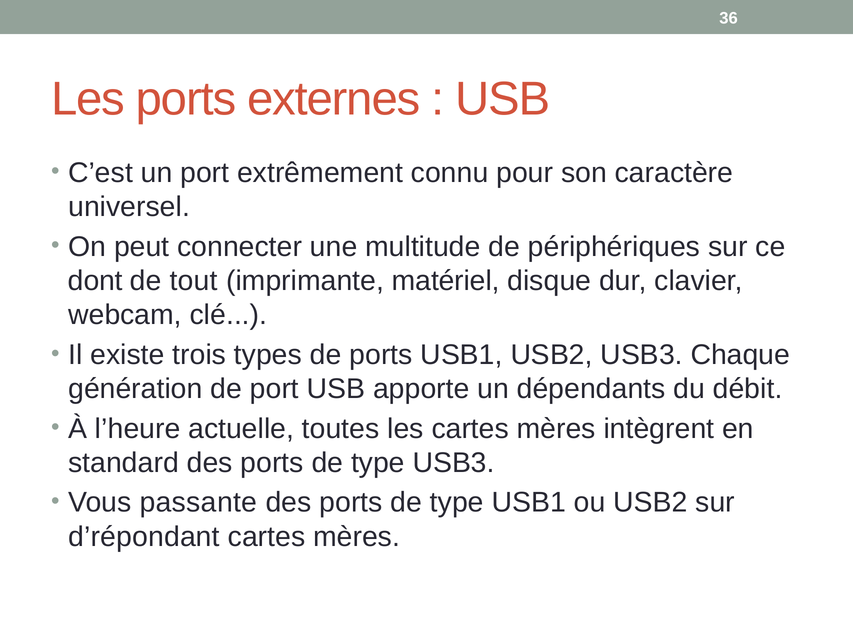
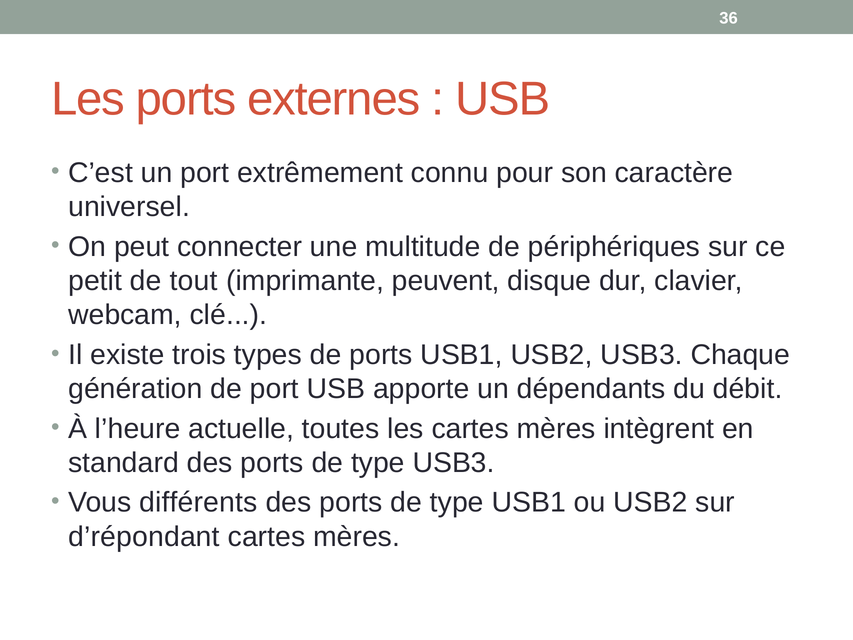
dont: dont -> petit (95, 281)
matériel: matériel -> peuvent (446, 281)
passante: passante -> différents (198, 502)
